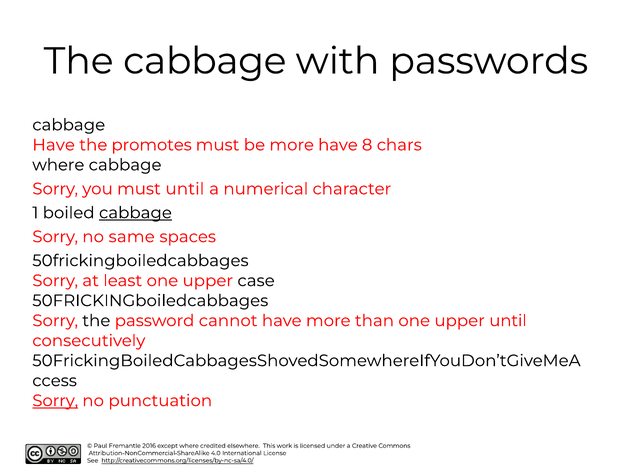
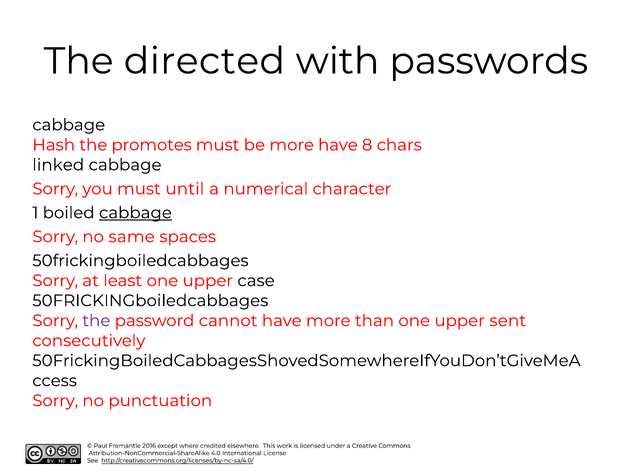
The cabbage: cabbage -> directed (204, 61)
Have: Have -> Hash (54, 145)
where: where -> linked (58, 165)
the colour: black -> purple (96, 321)
upper until: until -> sent (508, 321)
Sorry underline: present -> none (55, 401)
